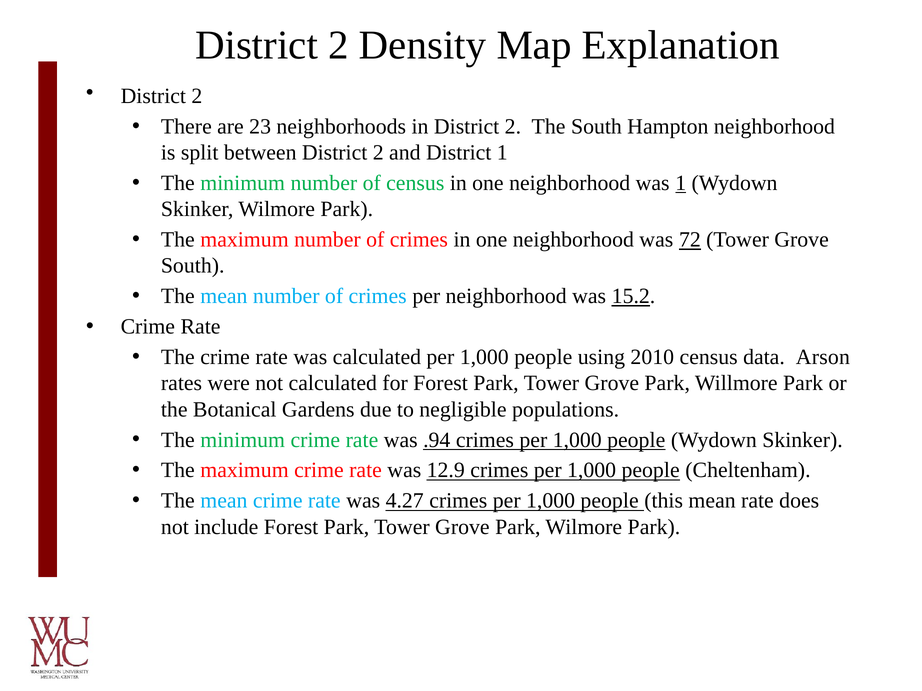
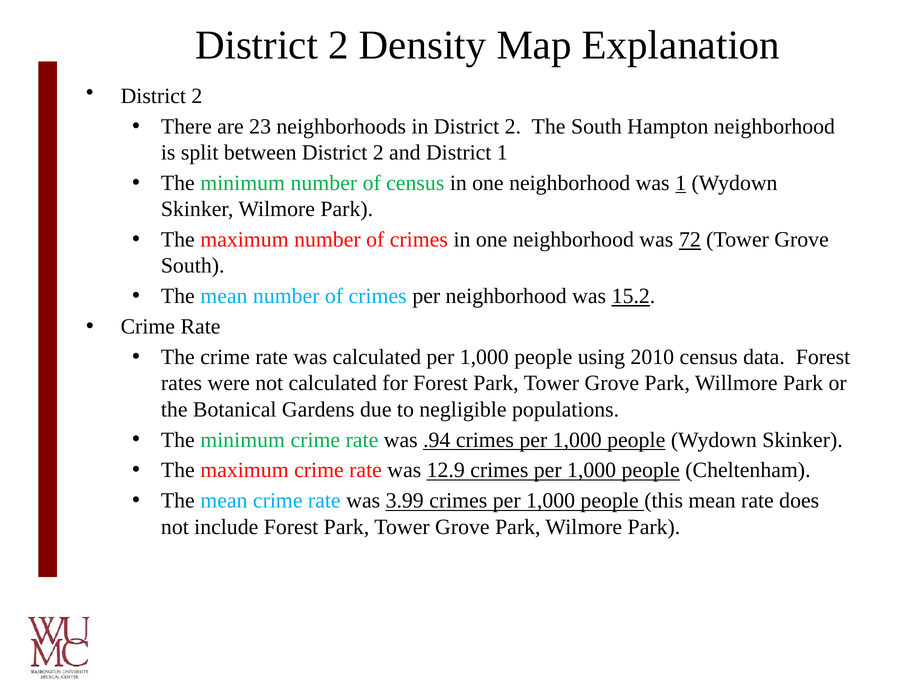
data Arson: Arson -> Forest (823, 357)
4.27: 4.27 -> 3.99 (405, 501)
